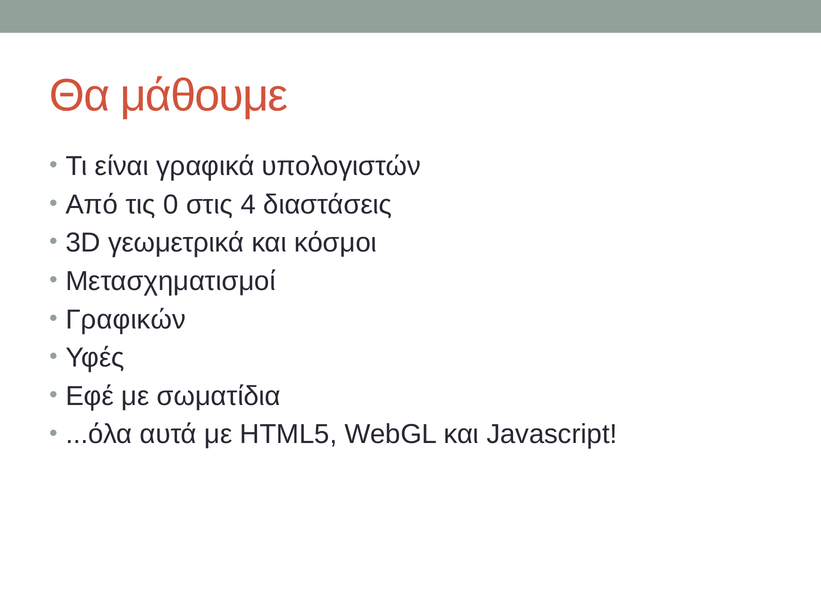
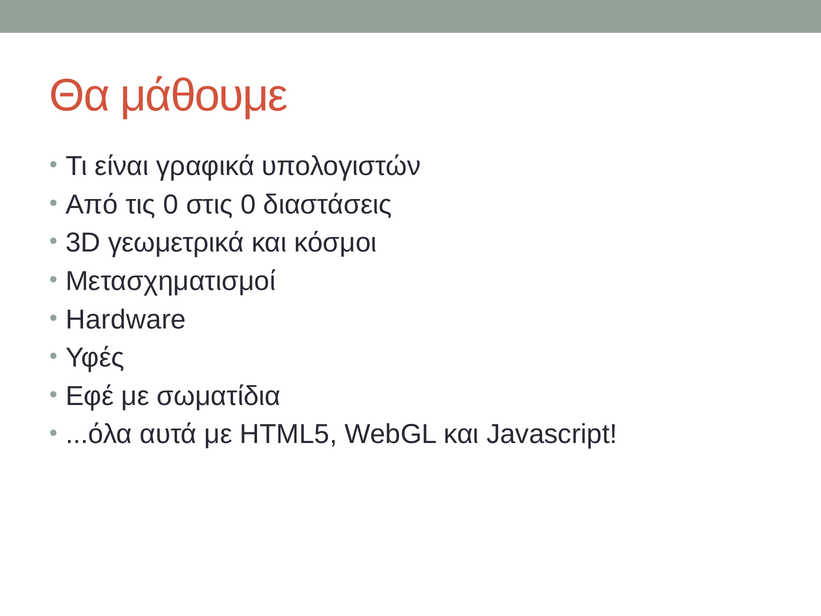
στις 4: 4 -> 0 (248, 204)
Γραφικών: Γραφικών -> Hardware (126, 319)
